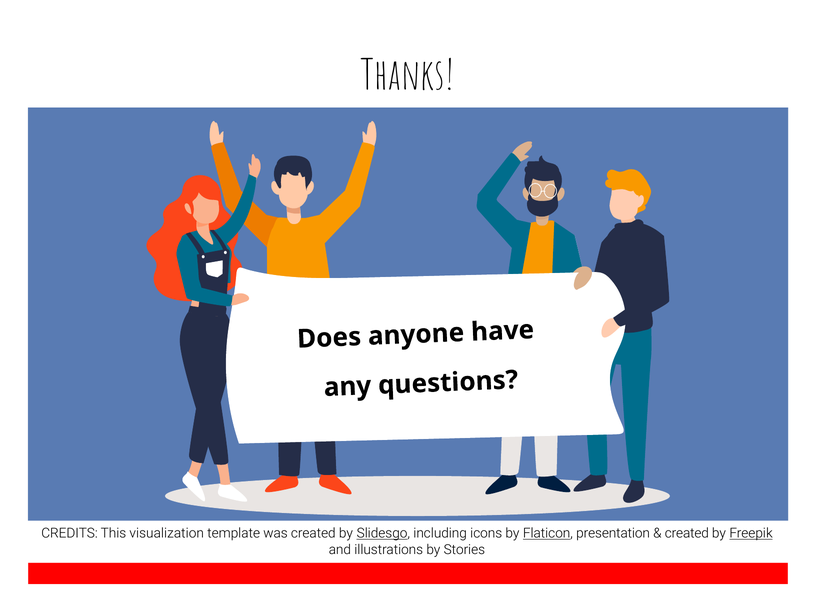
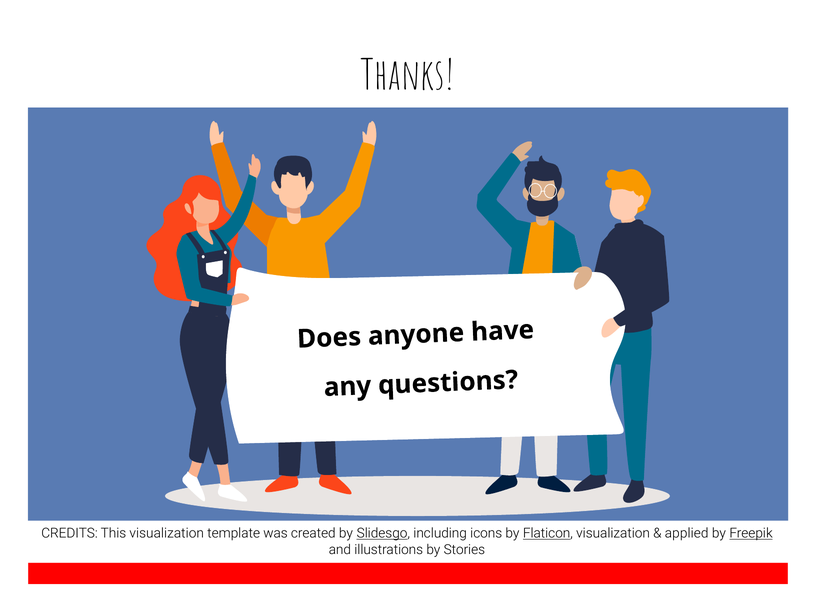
Flaticon presentation: presentation -> visualization (613, 533)
created: created -> applied (687, 533)
